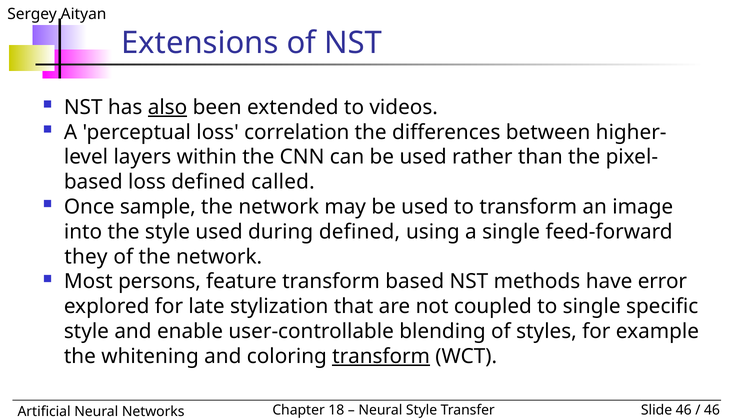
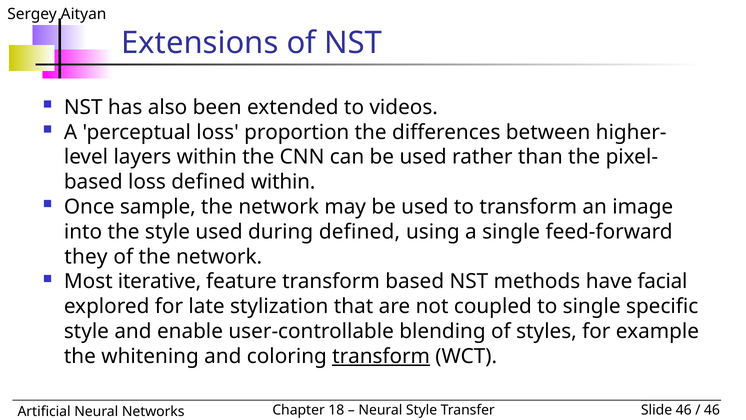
also underline: present -> none (168, 107)
correlation: correlation -> proportion (297, 132)
defined called: called -> within (283, 182)
persons: persons -> iterative (160, 281)
error: error -> facial (662, 281)
